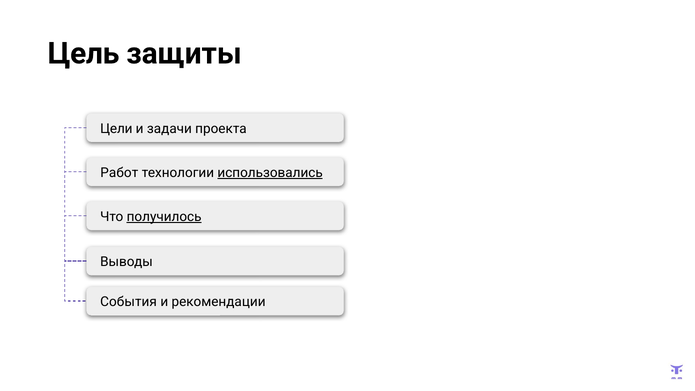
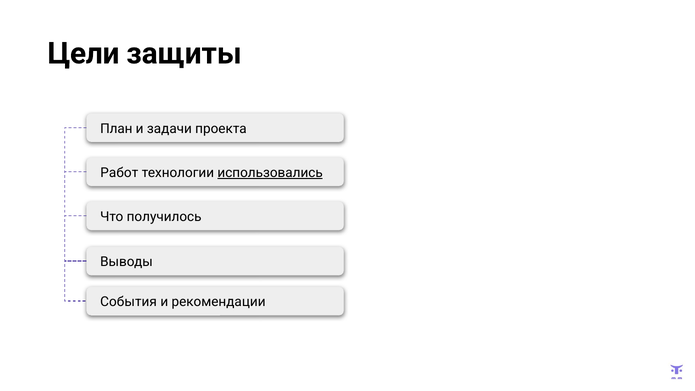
Цель: Цель -> Цели (84, 54)
Цели: Цели -> План (116, 129)
получилось underline: present -> none (164, 217)
